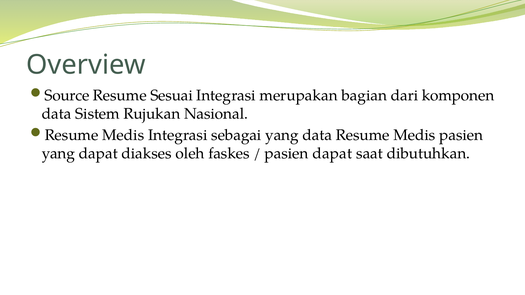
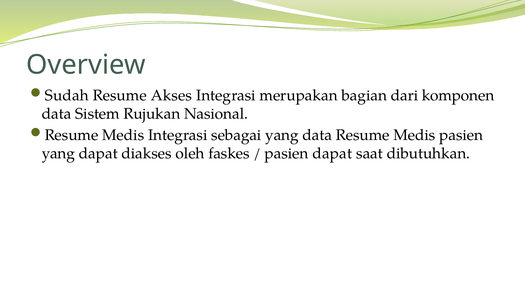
Source: Source -> Sudah (67, 96)
Sesuai: Sesuai -> Akses (171, 96)
